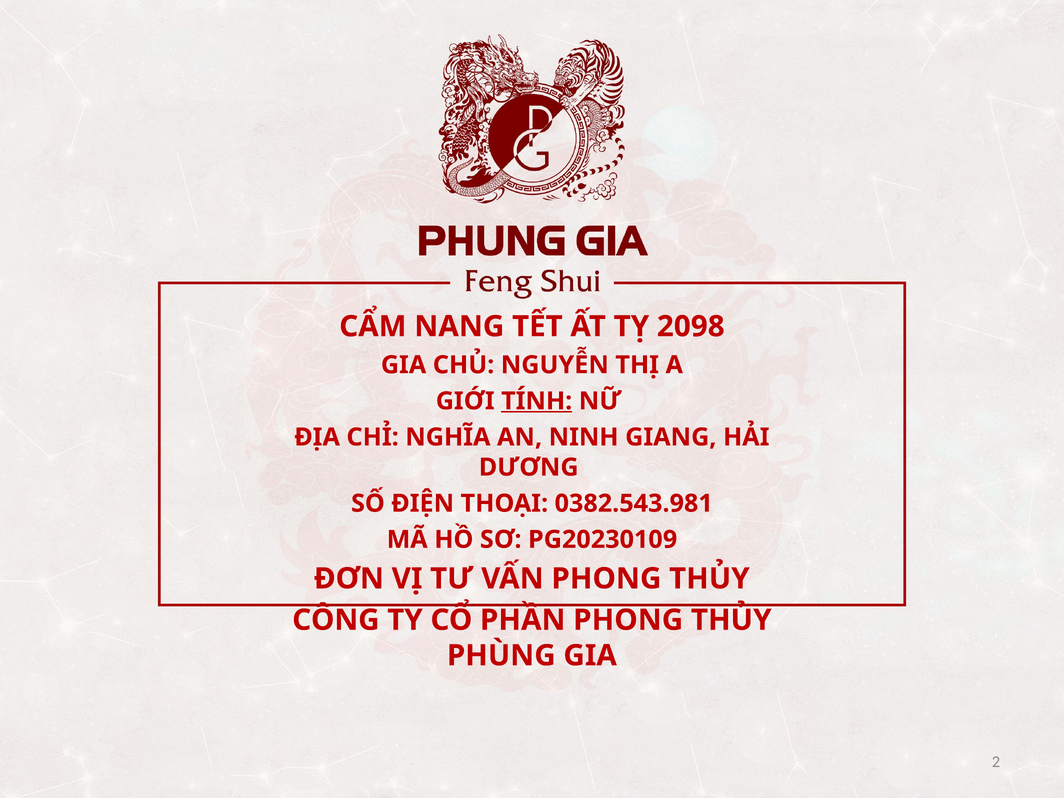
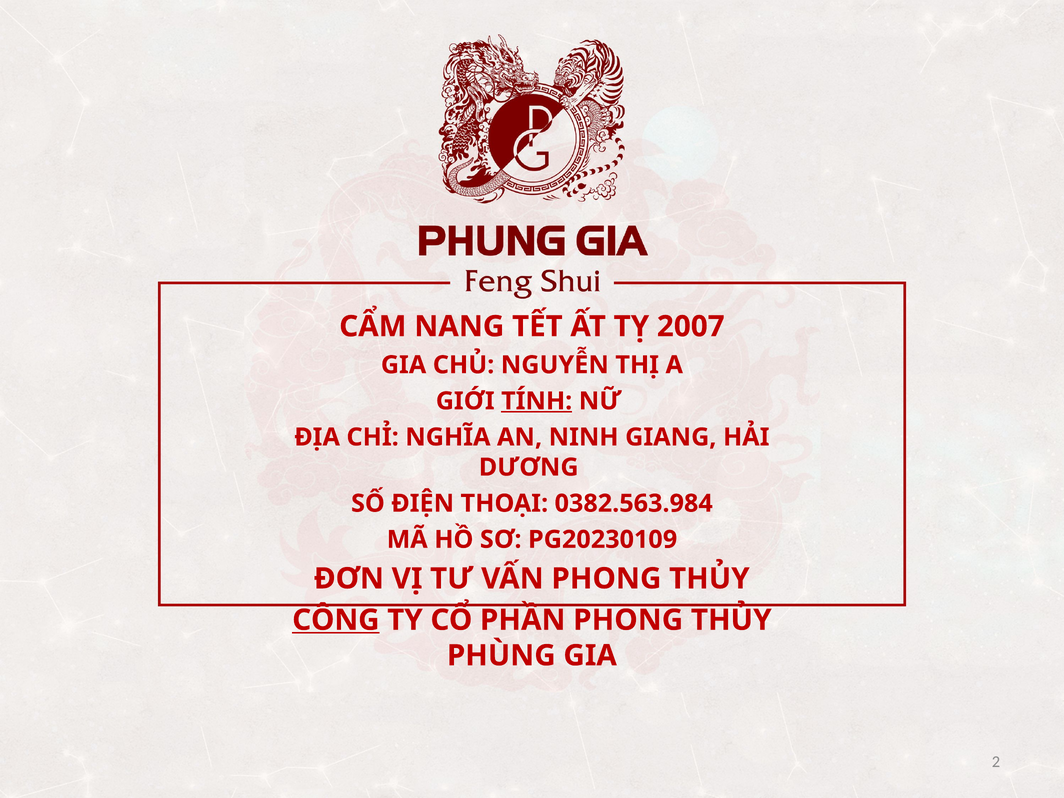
2098: 2098 -> 2007 (691, 326)
0382.543.981: 0382.543.981 -> 0382.563.984 (634, 503)
CÔNG underline: none -> present (336, 620)
